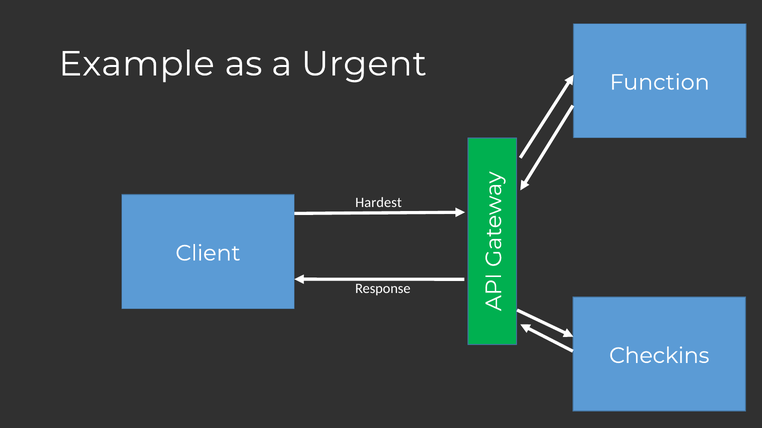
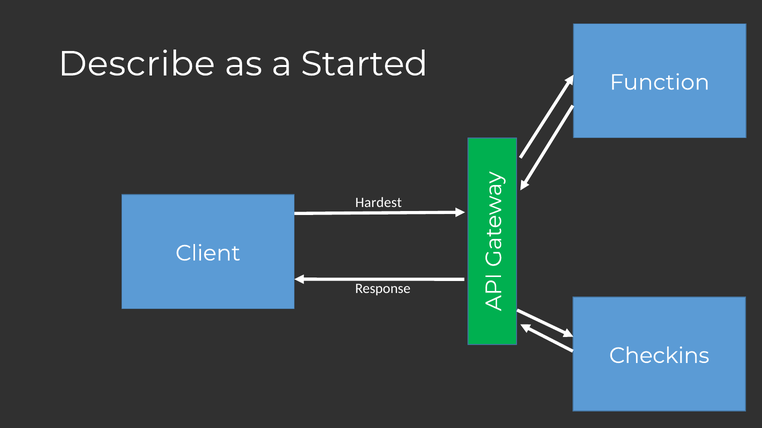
Example: Example -> Describe (137, 64)
Urgent: Urgent -> Started (364, 64)
